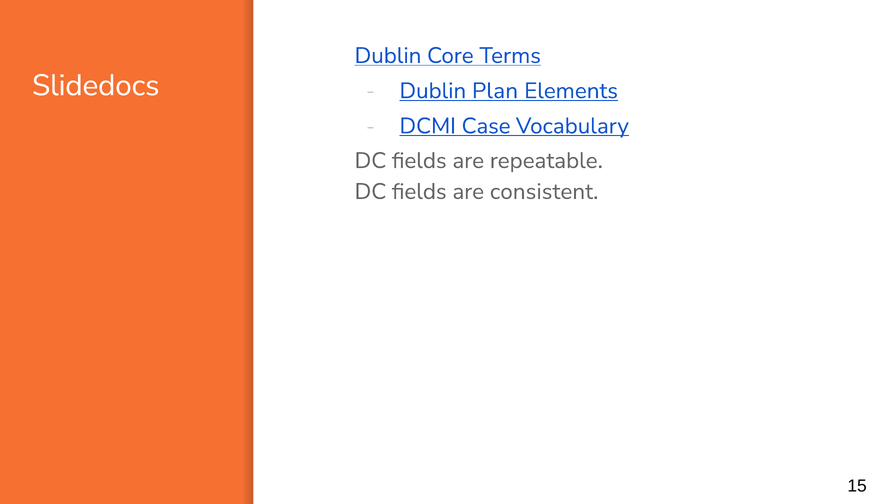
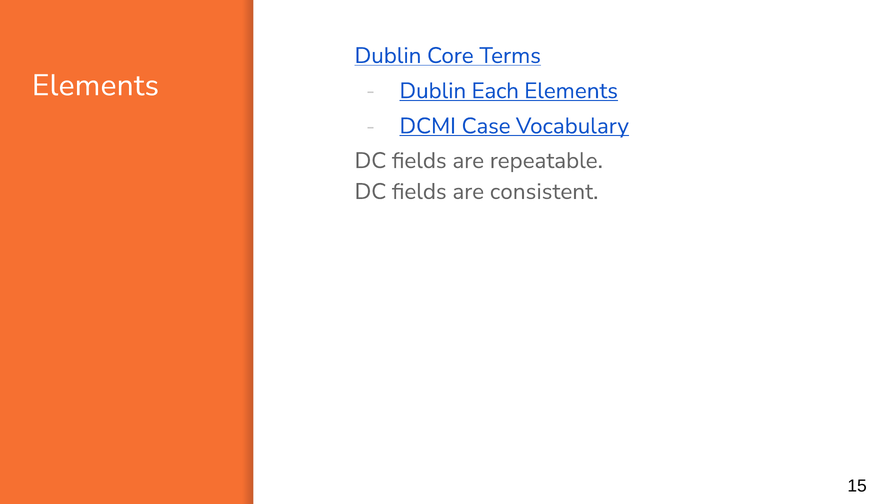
Slidedocs: Slidedocs -> Elements (95, 85)
Plan: Plan -> Each (495, 91)
